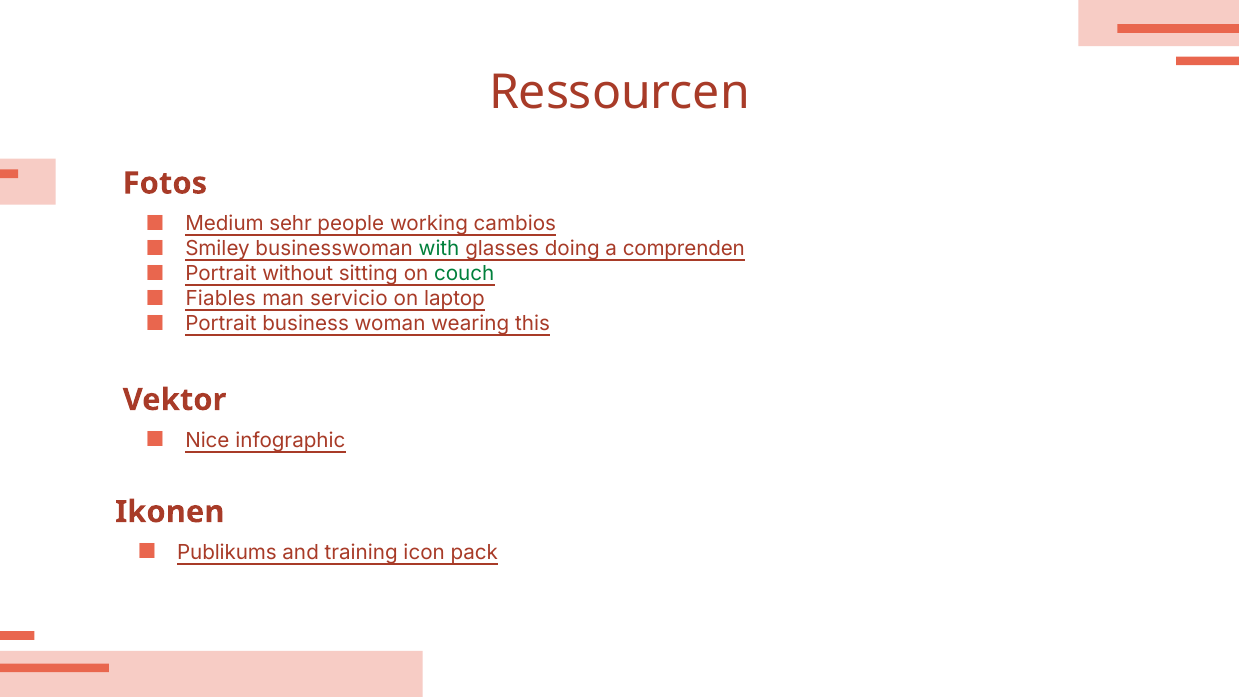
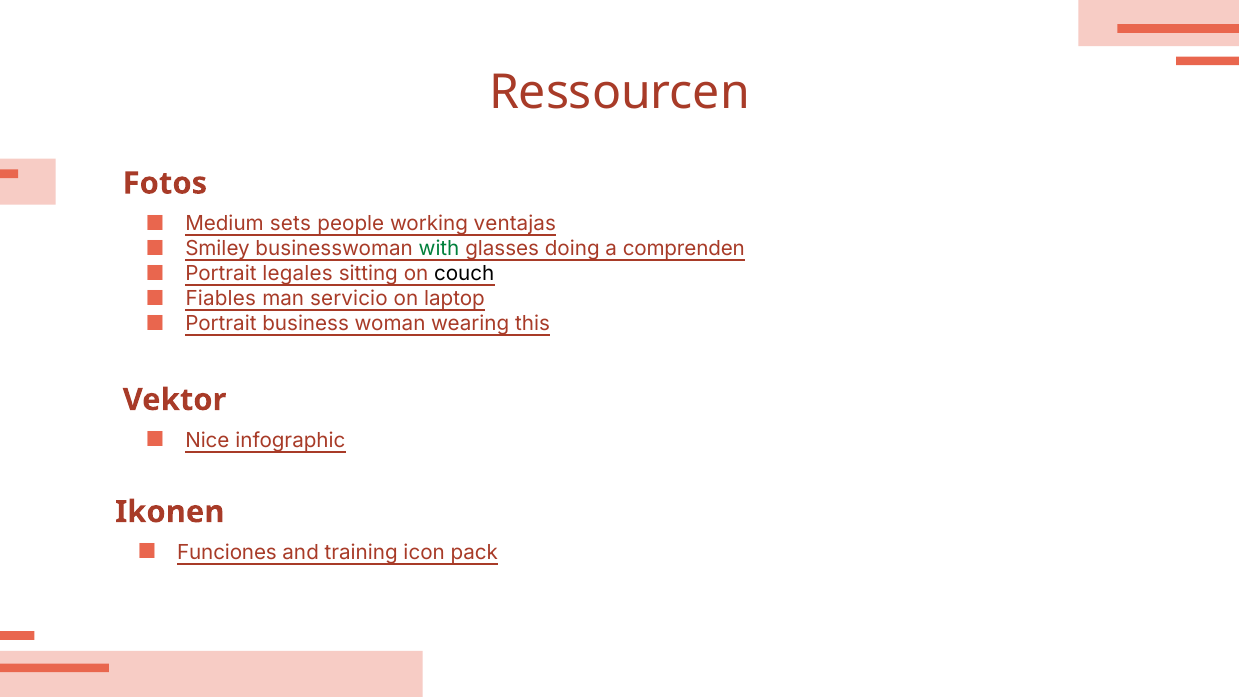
sehr: sehr -> sets (290, 224)
cambios: cambios -> ventajas (515, 224)
without: without -> legales (298, 274)
couch colour: green -> black (464, 274)
Publikums: Publikums -> Funciones (227, 553)
